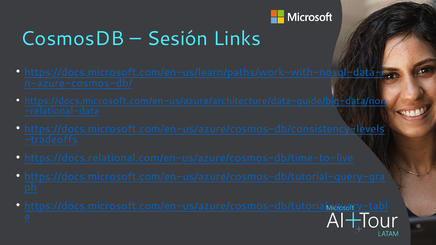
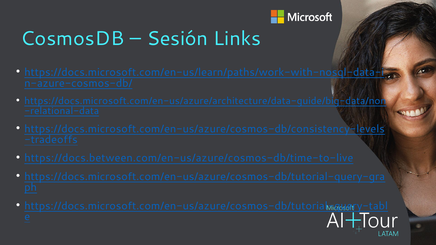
https://docs.relational.com/en-us/azure/cosmos-db/time-to-live: https://docs.relational.com/en-us/azure/cosmos-db/time-to-live -> https://docs.between.com/en-us/azure/cosmos-db/time-to-live (189, 158)
